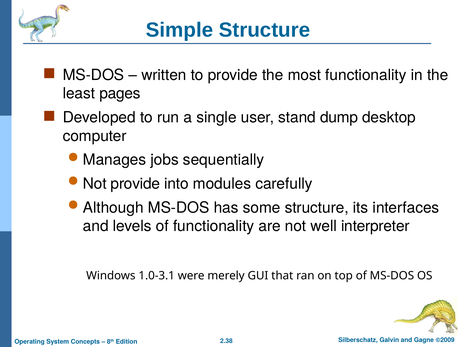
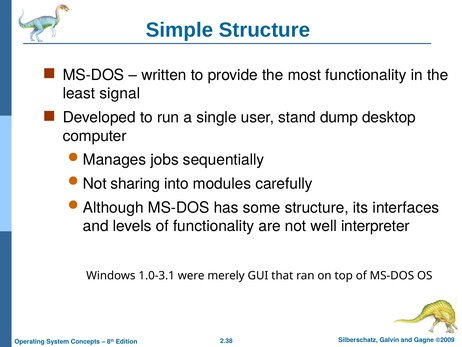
pages: pages -> signal (120, 93)
Not provide: provide -> sharing (135, 183)
